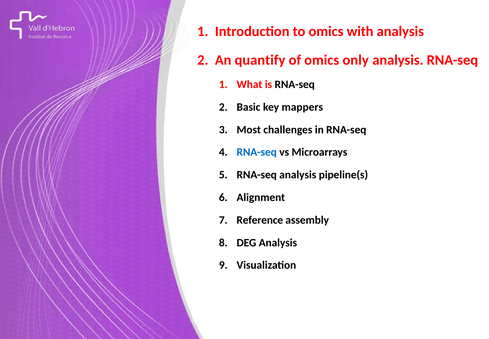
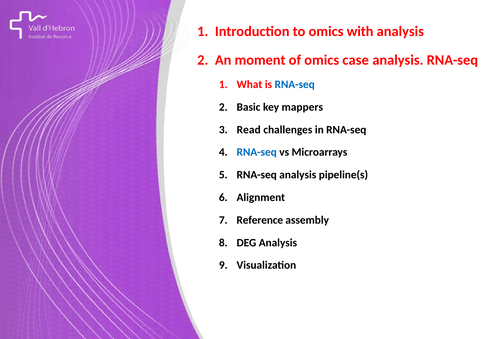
quantify: quantify -> moment (260, 60)
only: only -> case (356, 60)
RNA-seq colour: black -> blue (295, 84)
Most: Most -> Read (249, 129)
